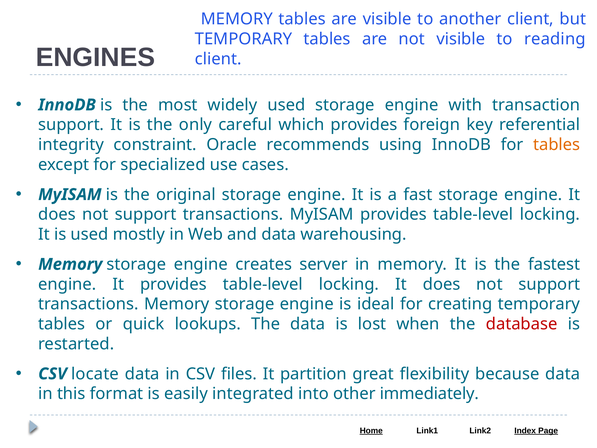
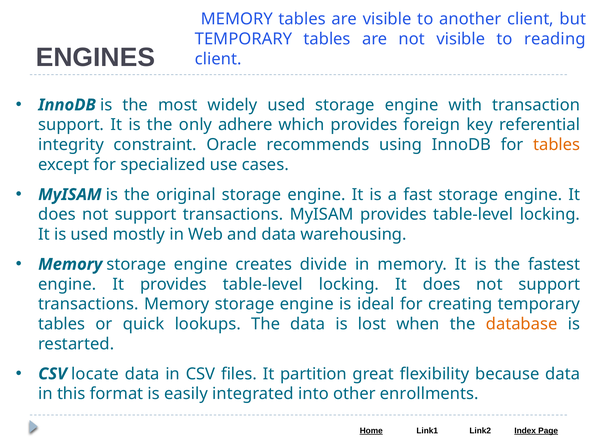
careful: careful -> adhere (245, 125)
server: server -> divide (324, 264)
database colour: red -> orange (522, 324)
immediately: immediately -> enrollments (429, 394)
